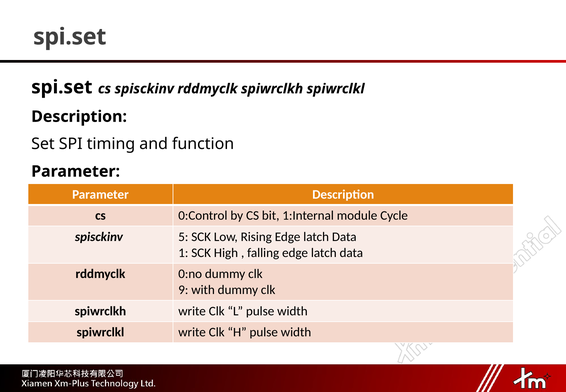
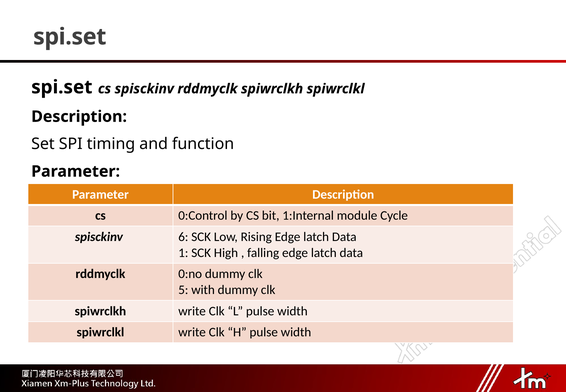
5: 5 -> 6 (183, 237)
9: 9 -> 5 (183, 290)
